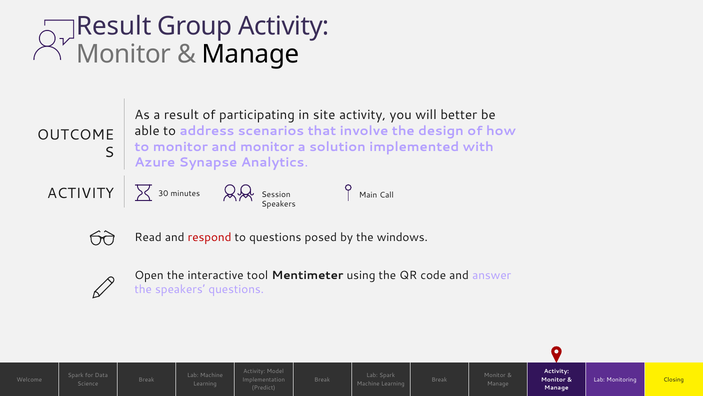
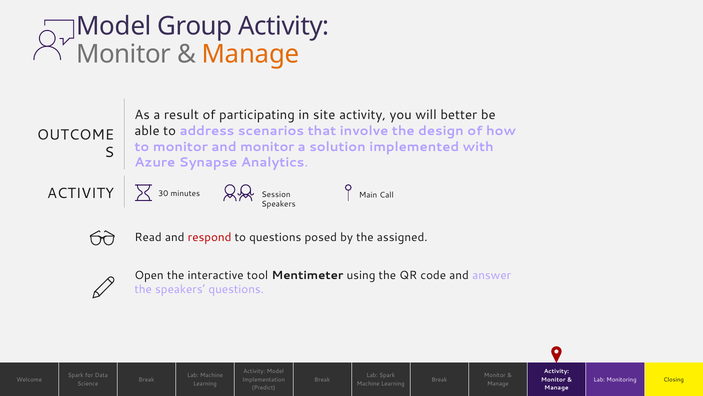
Result: Result -> Model (114, 26)
Manage colour: black -> orange (251, 54)
windows: windows -> assigned (402, 237)
